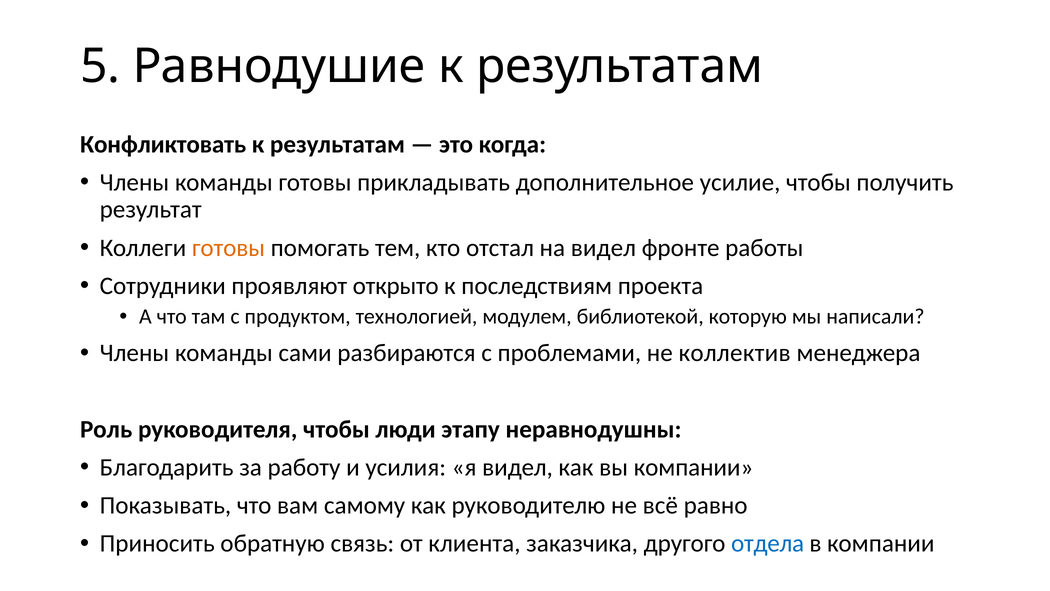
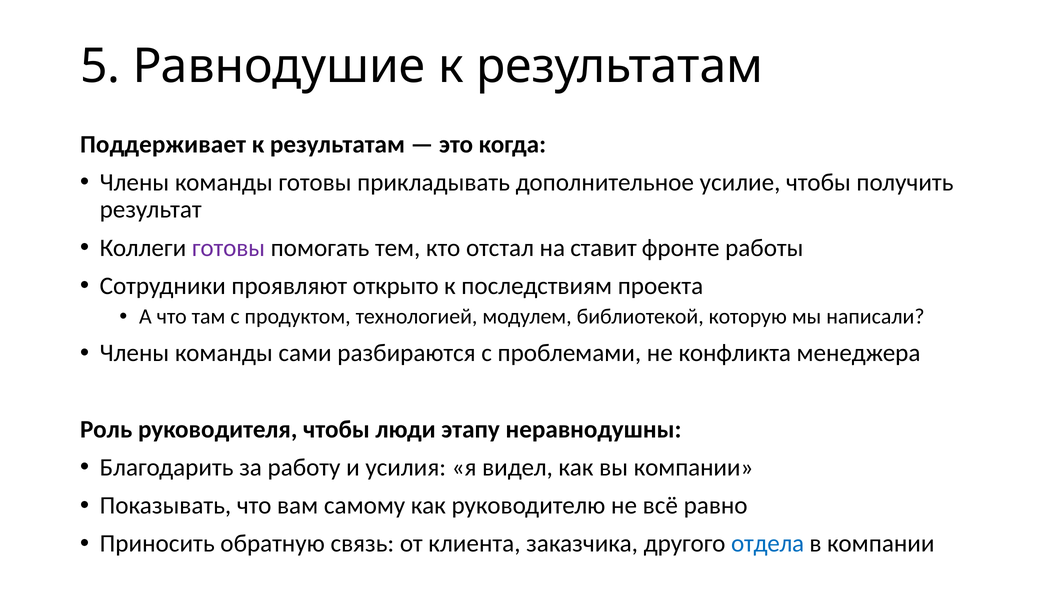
Конфликтовать: Конфликтовать -> Поддерживает (163, 144)
готовы colour: orange -> purple (228, 248)
на видел: видел -> ставит (604, 248)
коллектив: коллектив -> конфликта (735, 353)
